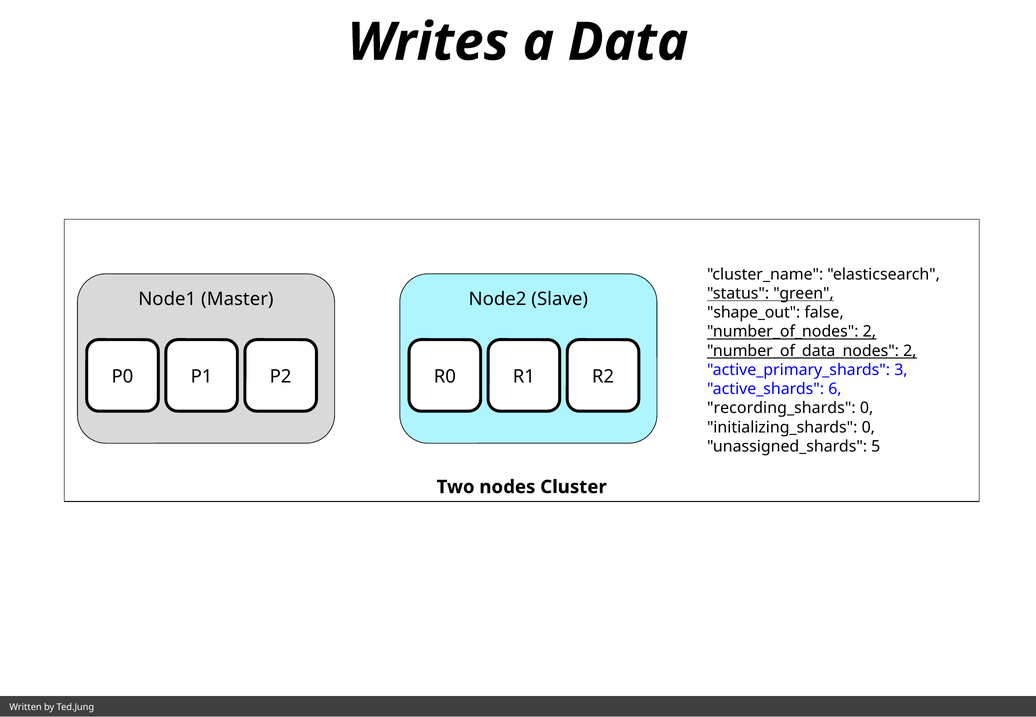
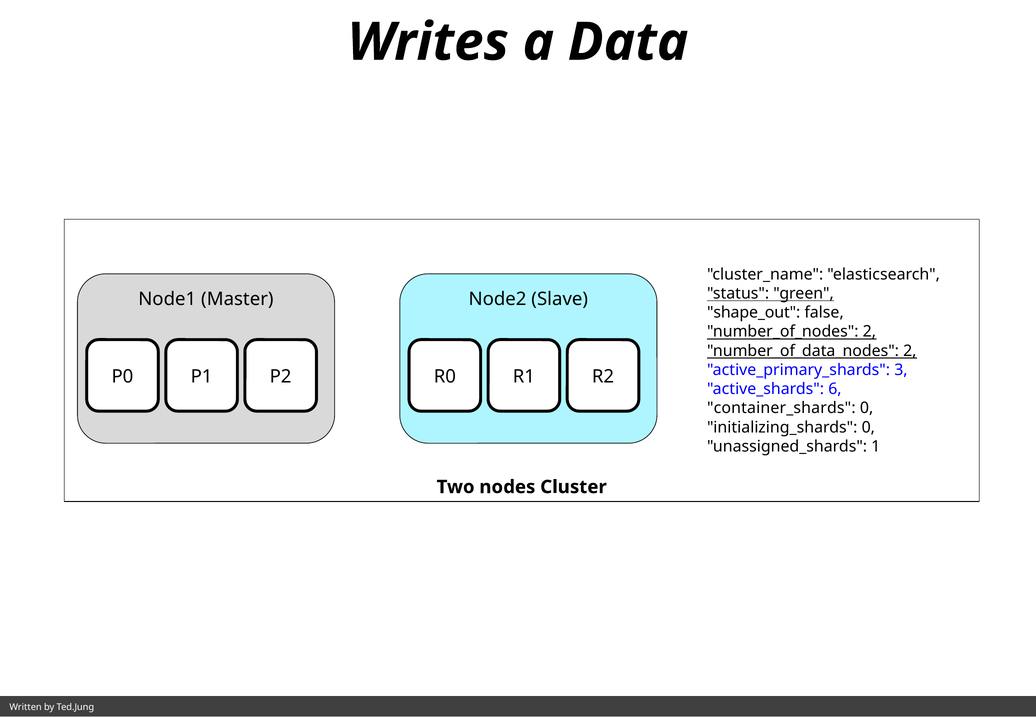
recording_shards: recording_shards -> container_shards (781, 408)
5: 5 -> 1 (876, 447)
